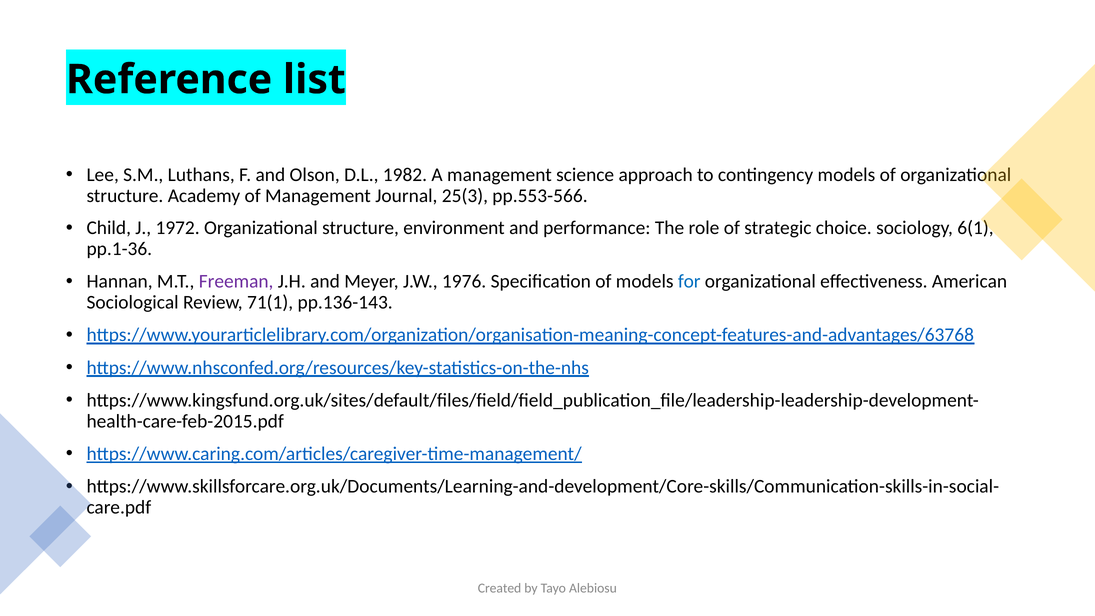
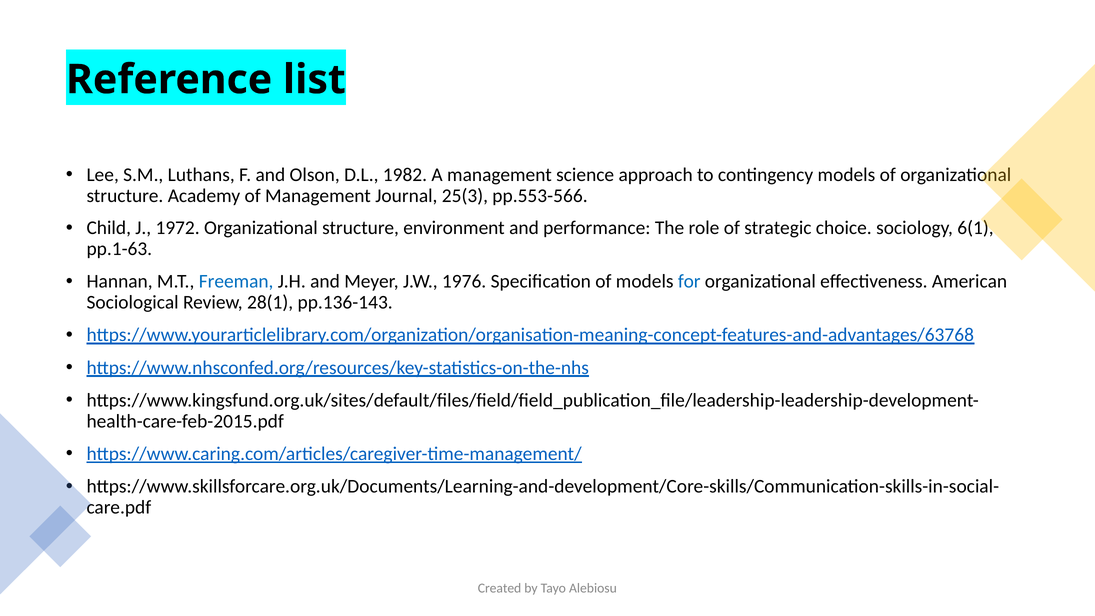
pp.1-36: pp.1-36 -> pp.1-63 (119, 249)
Freeman colour: purple -> blue (236, 281)
71(1: 71(1 -> 28(1 (270, 302)
